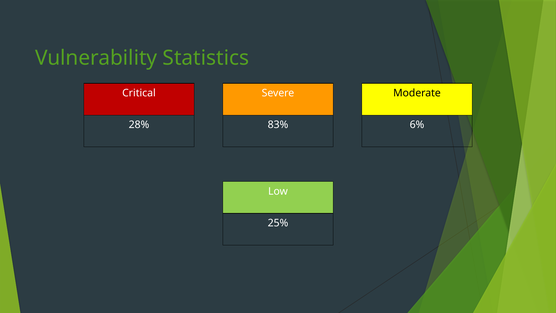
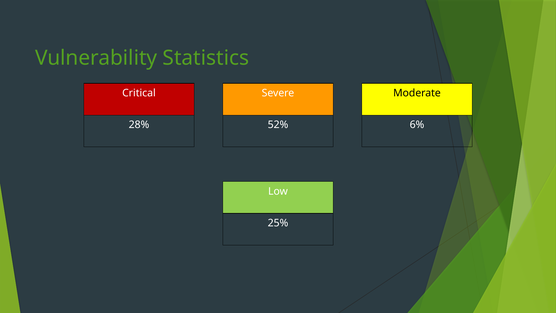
83%: 83% -> 52% (278, 125)
